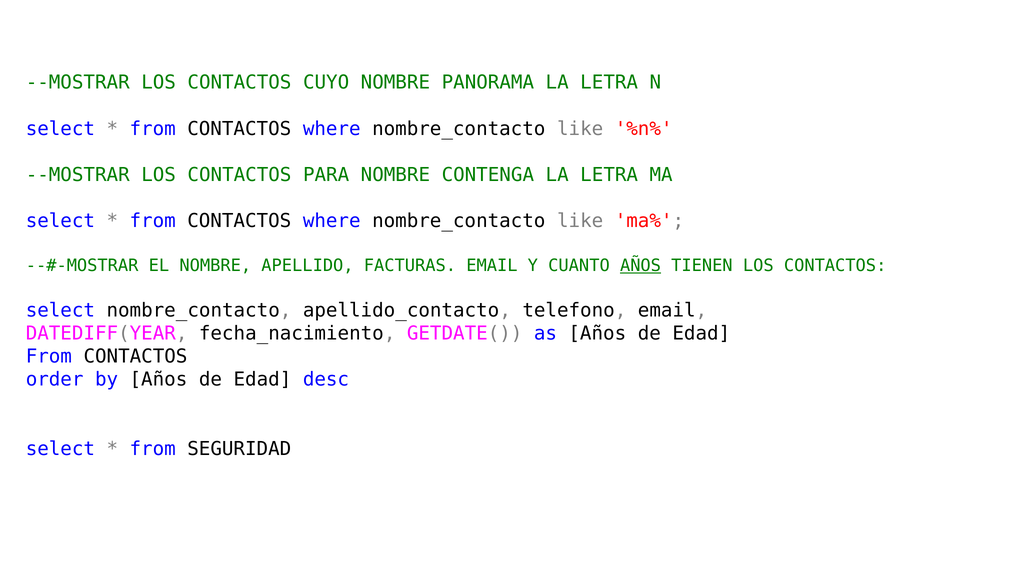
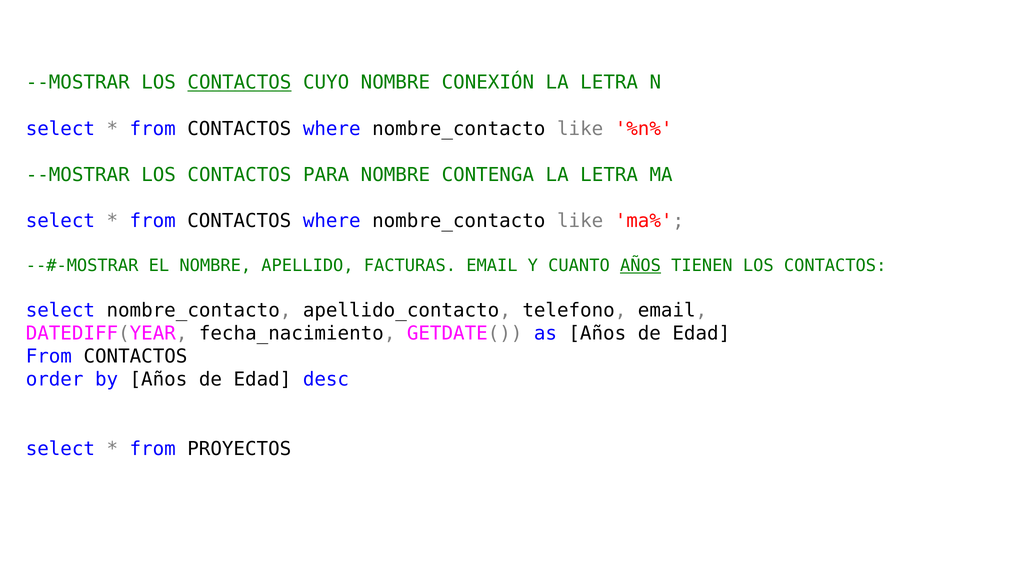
CONTACTOS underline: none -> present (239, 83)
PANORAMA: PANORAMA -> CONEXIÓN (488, 83)
SEGURIDAD: SEGURIDAD -> PROYECTOS (239, 449)
